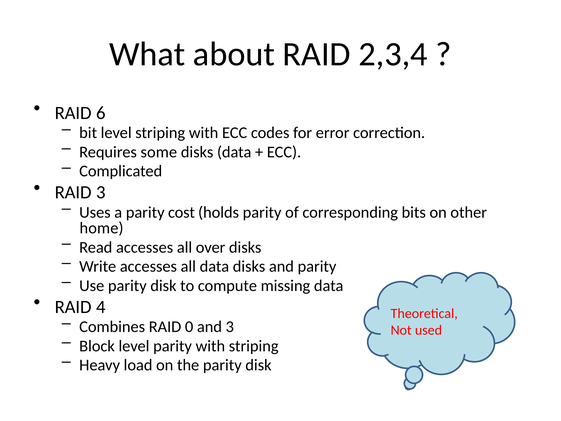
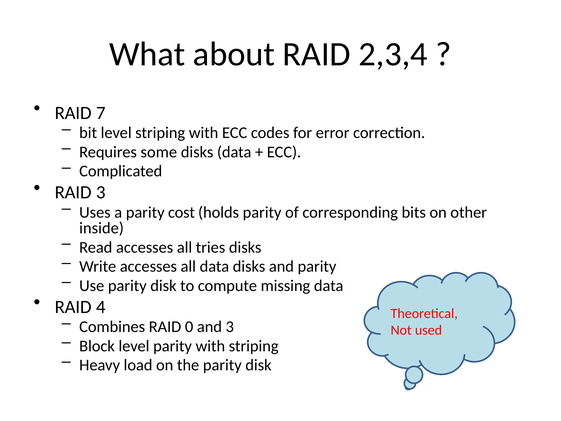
6: 6 -> 7 (101, 113)
home: home -> inside (102, 228)
over: over -> tries (211, 247)
